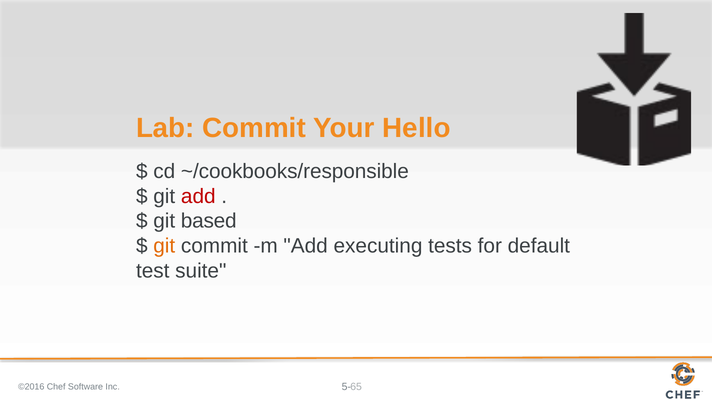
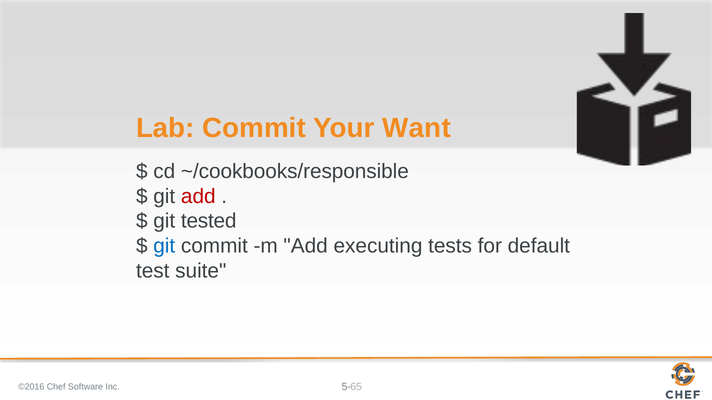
Hello: Hello -> Want (416, 128)
based: based -> tested (209, 221)
git colour: orange -> blue (164, 246)
